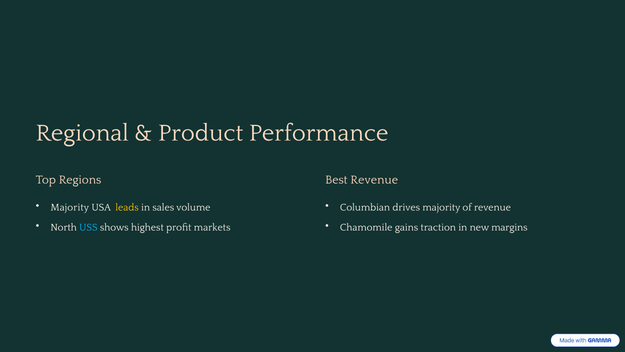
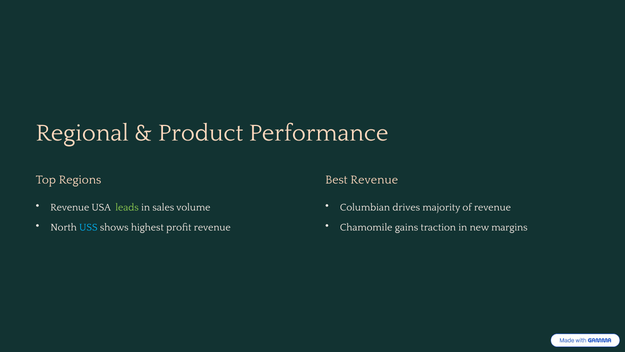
Majority: Majority -> Revenue (70, 207)
leads colour: yellow -> light green (127, 207)
profit markets: markets -> revenue (212, 227)
